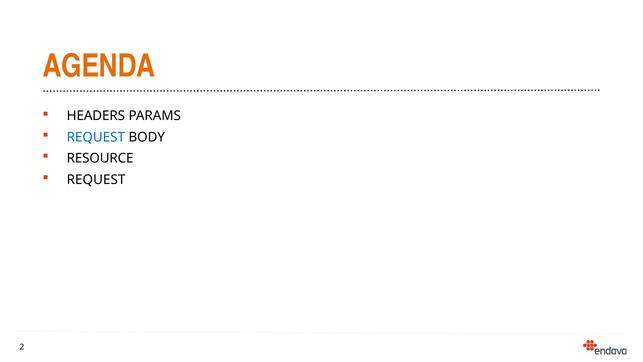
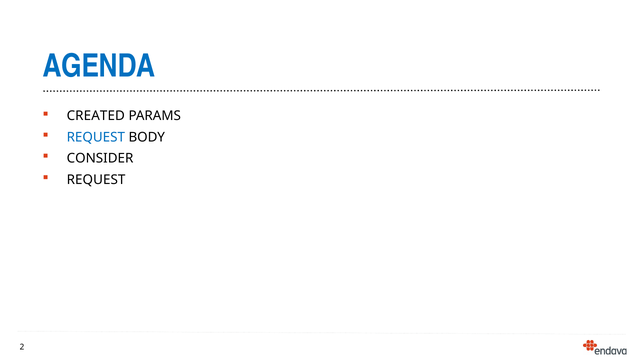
AGENDA colour: orange -> blue (99, 66)
HEADERS: HEADERS -> CREATED (96, 116)
RESOURCE: RESOURCE -> CONSIDER (100, 158)
